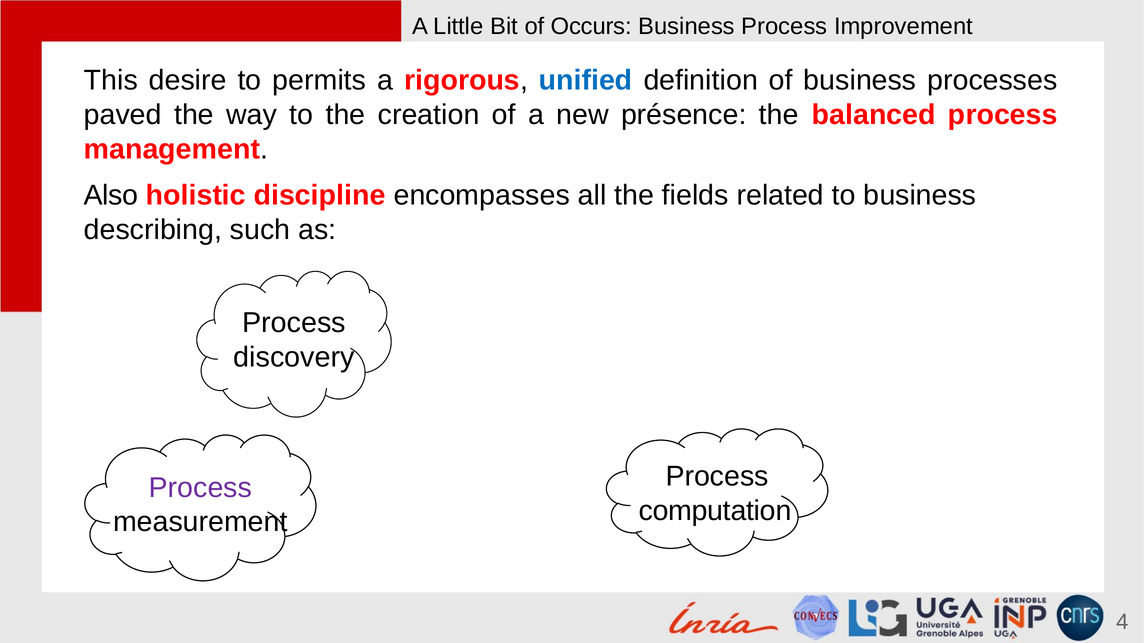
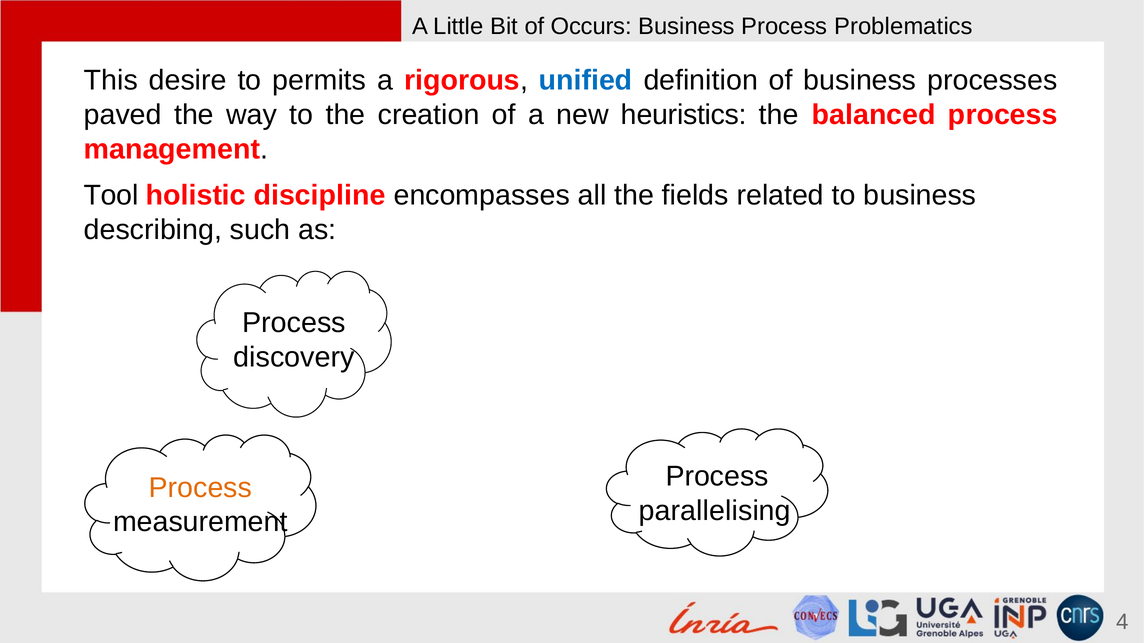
Improvement: Improvement -> Problematics (903, 26)
présence: présence -> heuristics (684, 115)
Also: Also -> Tool (111, 196)
Process colour: purple -> orange (200, 488)
computation: computation -> parallelising (715, 511)
